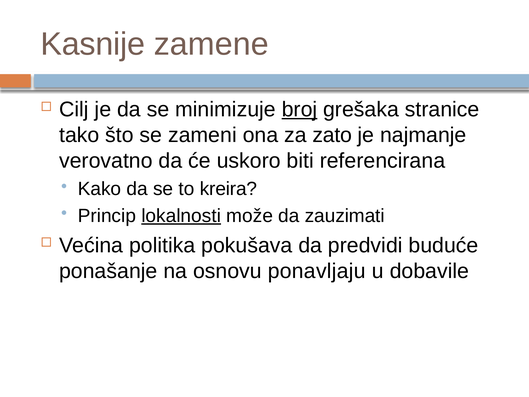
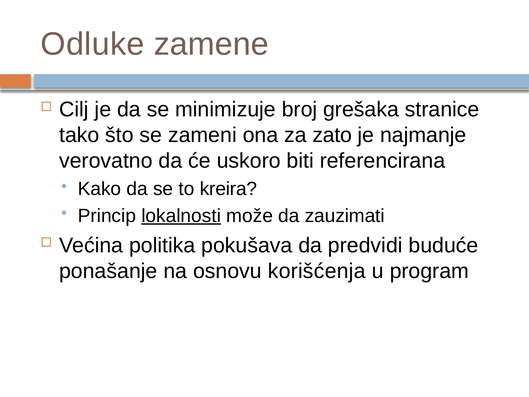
Kasnije: Kasnije -> Odluke (93, 44)
broj underline: present -> none (299, 109)
ponavljaju: ponavljaju -> korišćenja (317, 271)
dobavile: dobavile -> program (429, 271)
